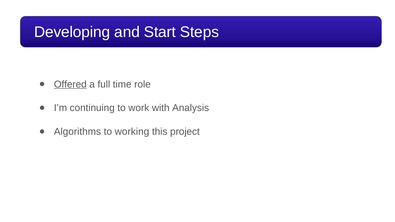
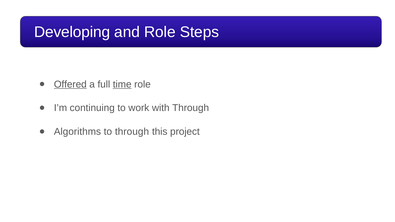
and Start: Start -> Role (160, 32)
time underline: none -> present (122, 84)
with Analysis: Analysis -> Through (191, 108)
to working: working -> through (132, 132)
